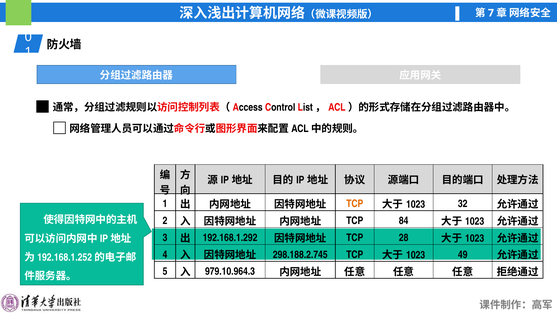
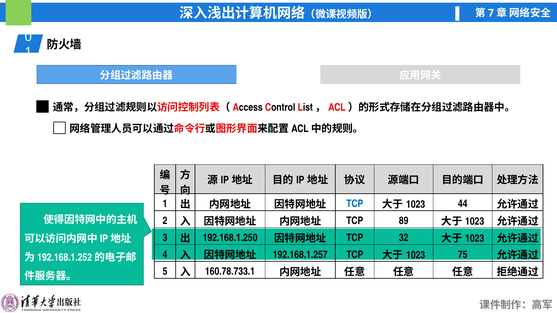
TCP colour: orange -> blue (355, 204)
32: 32 -> 44 (463, 204)
84: 84 -> 89 (404, 221)
192.168.1.292: 192.168.1.292 -> 192.168.1.250 (230, 238)
28: 28 -> 32 (404, 238)
298.188.2.745: 298.188.2.745 -> 192.168.1.257 (300, 255)
49: 49 -> 75 (463, 255)
979.10.964.3: 979.10.964.3 -> 160.78.733.1 (230, 272)
